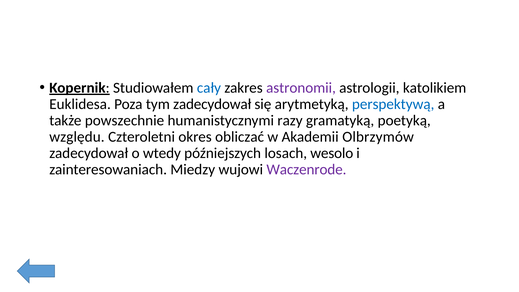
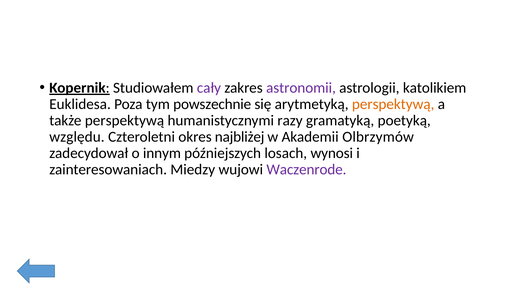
cały colour: blue -> purple (209, 88)
tym zadecydował: zadecydował -> powszechnie (212, 104)
perspektywą colour: blue -> orange (393, 104)
także powszechnie: powszechnie -> perspektywą (124, 120)
obliczać: obliczać -> najbliżej (240, 137)
wtedy: wtedy -> innym (162, 153)
wesolo: wesolo -> wynosi (332, 153)
